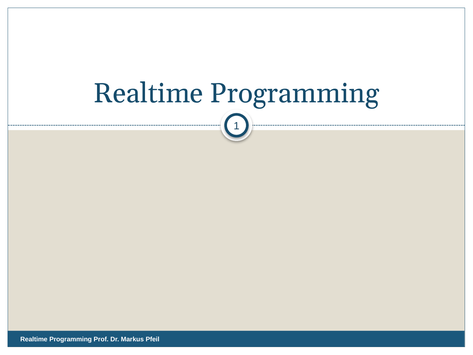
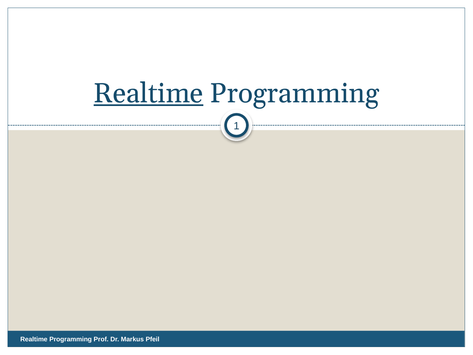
Realtime underline: none -> present (148, 93)
